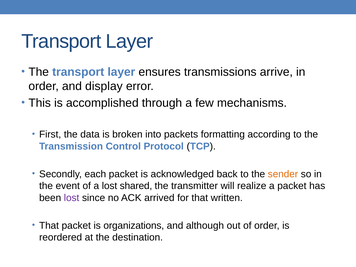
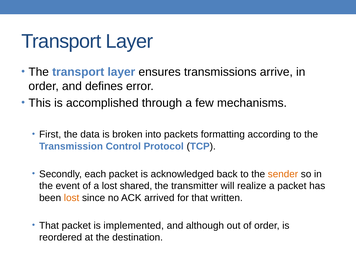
display: display -> defines (104, 86)
lost colour: purple -> orange (72, 198)
organizations: organizations -> implemented (134, 225)
